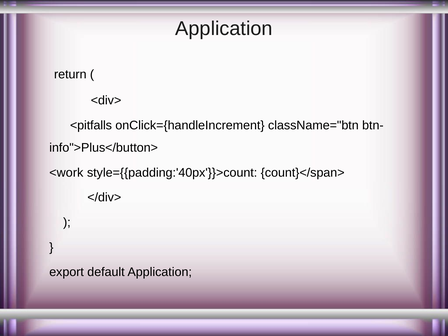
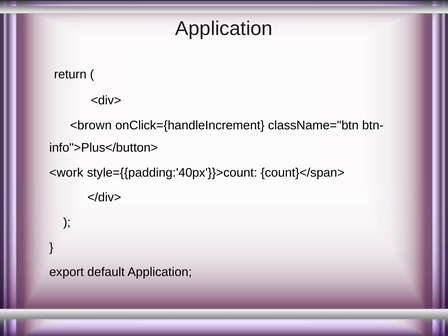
<pitfalls: <pitfalls -> <brown (91, 125)
